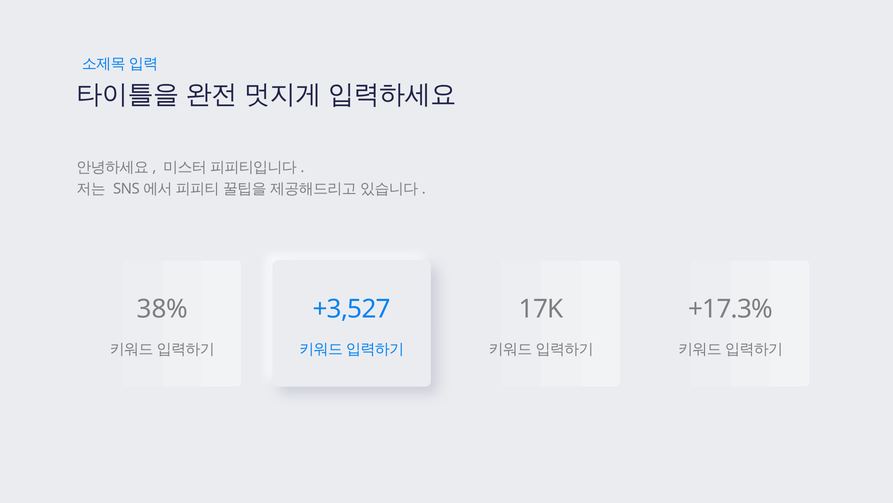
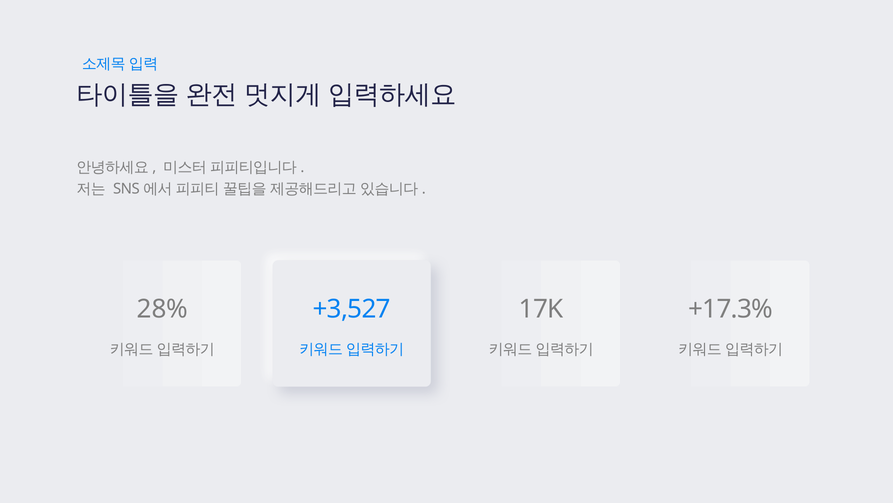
38%: 38% -> 28% (162, 309)
